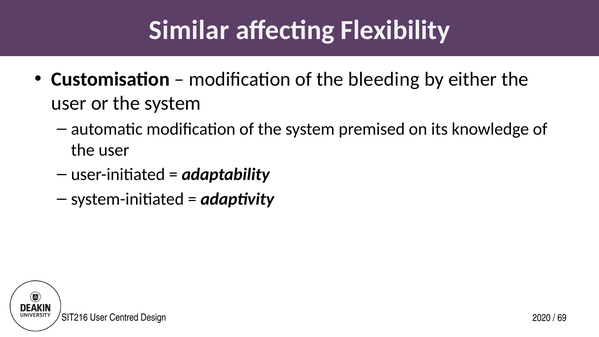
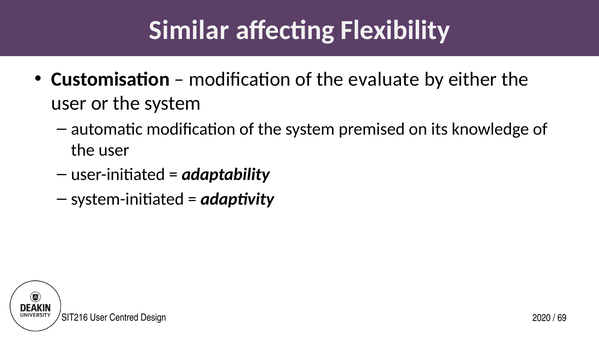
bleeding: bleeding -> evaluate (384, 79)
